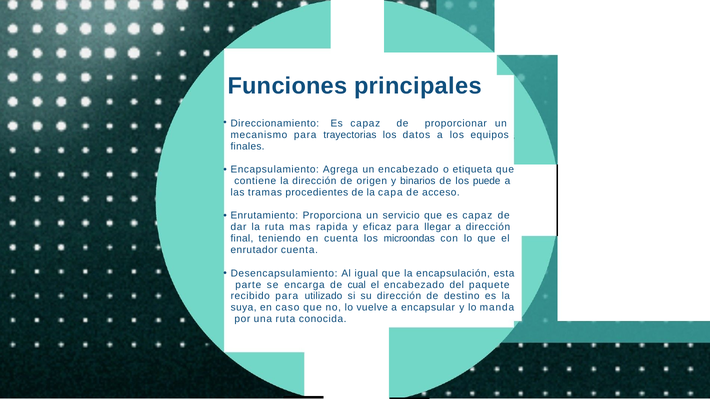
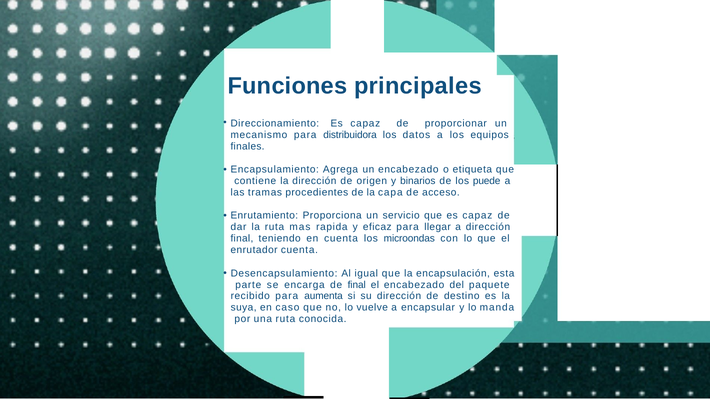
trayectorias: trayectorias -> distribuidora (350, 135)
de cual: cual -> final (357, 284)
utilizado: utilizado -> aumenta (324, 296)
